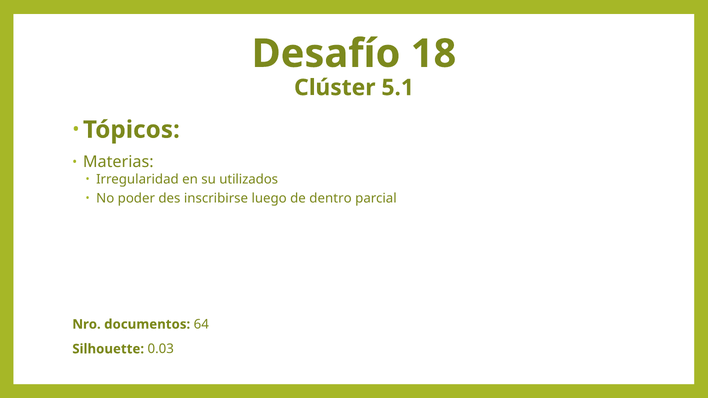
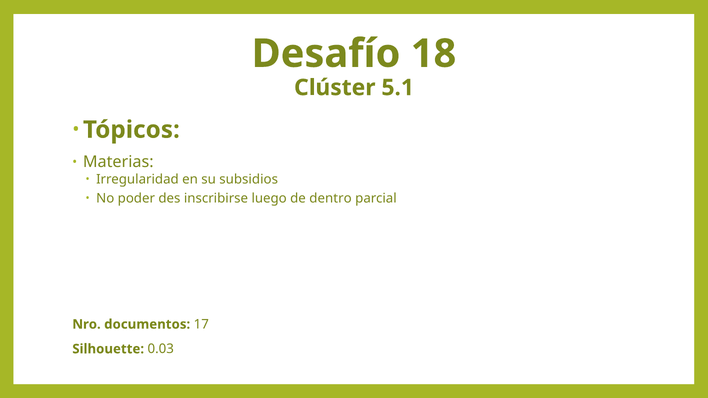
utilizados: utilizados -> subsidios (249, 180)
64: 64 -> 17 (201, 325)
